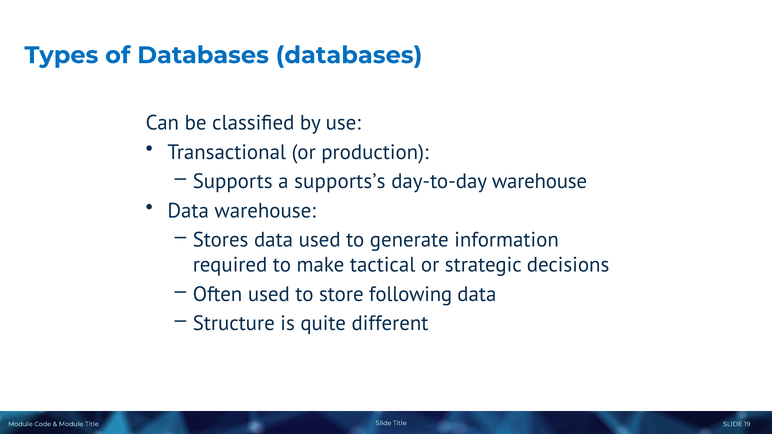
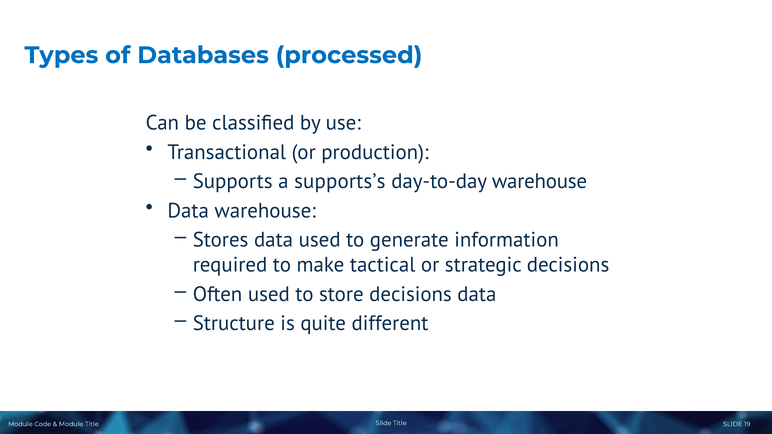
Databases databases: databases -> processed (349, 55)
store following: following -> decisions (410, 294)
